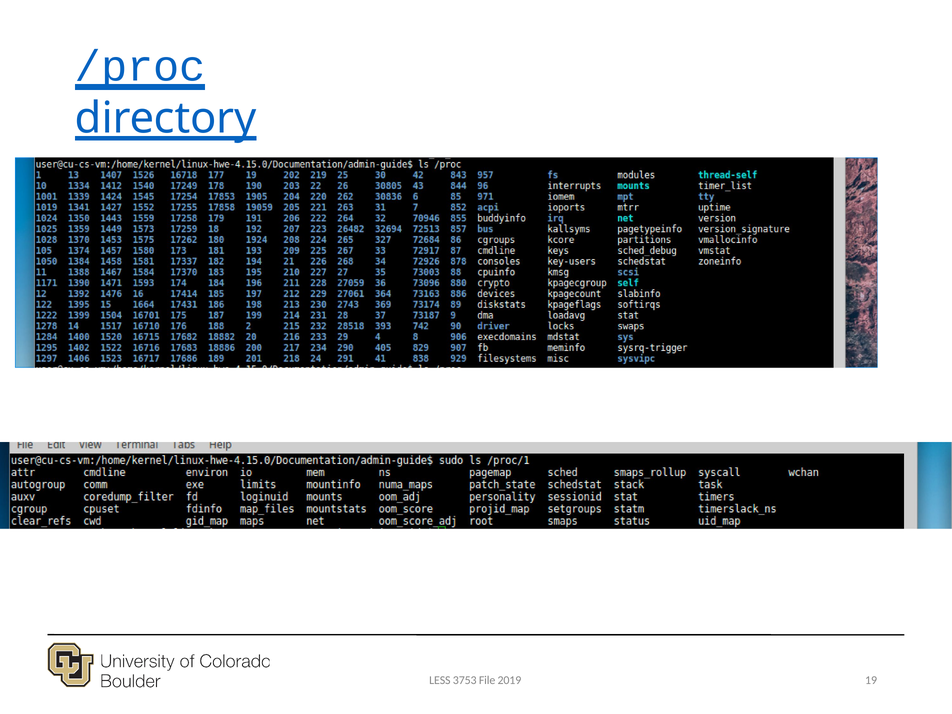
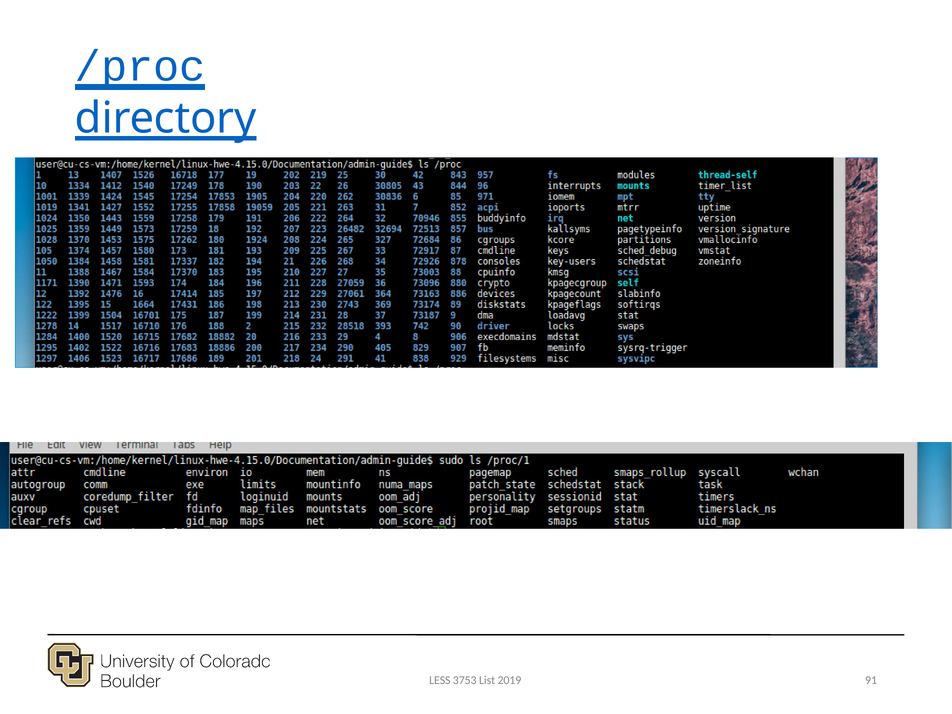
File: File -> List (487, 680)
19: 19 -> 91 (871, 680)
